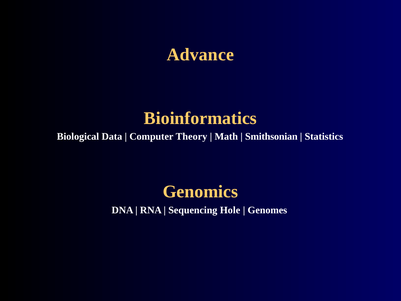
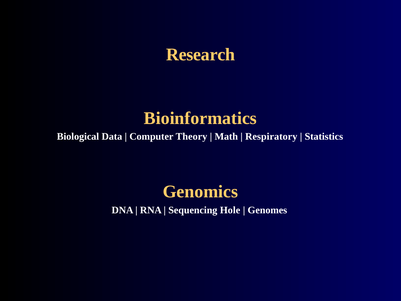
Advance: Advance -> Research (201, 55)
Smithsonian: Smithsonian -> Respiratory (271, 136)
